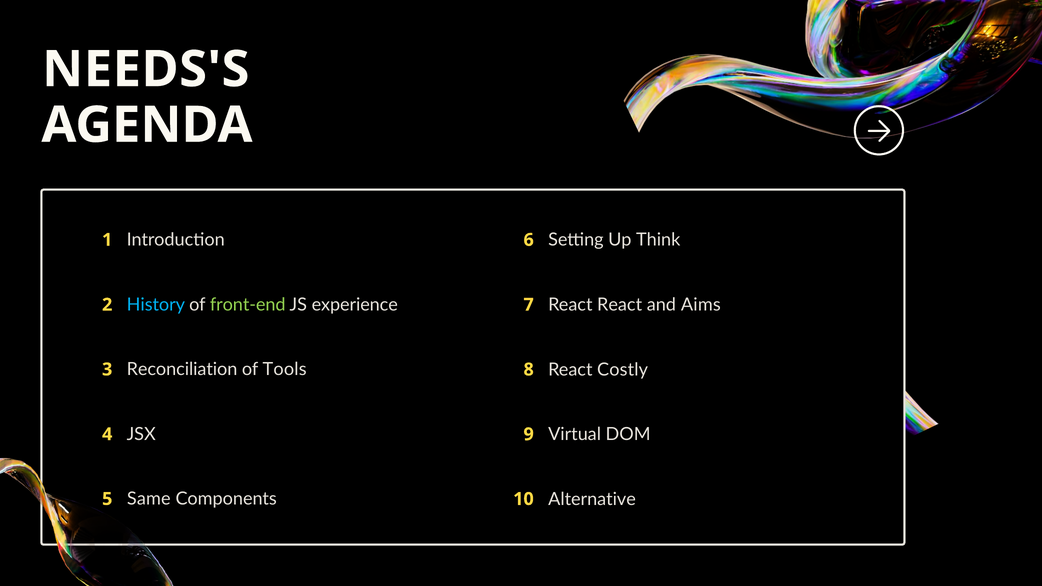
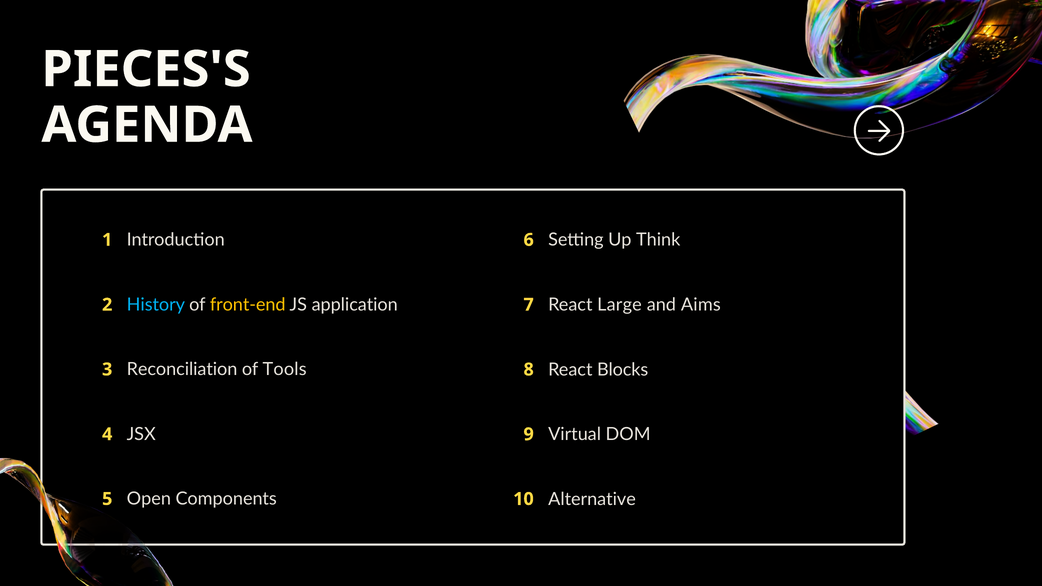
NEEDS'S: NEEDS'S -> PIECES'S (146, 69)
front-end colour: light green -> yellow (248, 305)
experience: experience -> application (355, 305)
React React: React -> Large (620, 305)
Costly: Costly -> Blocks (623, 370)
Same: Same -> Open (149, 499)
